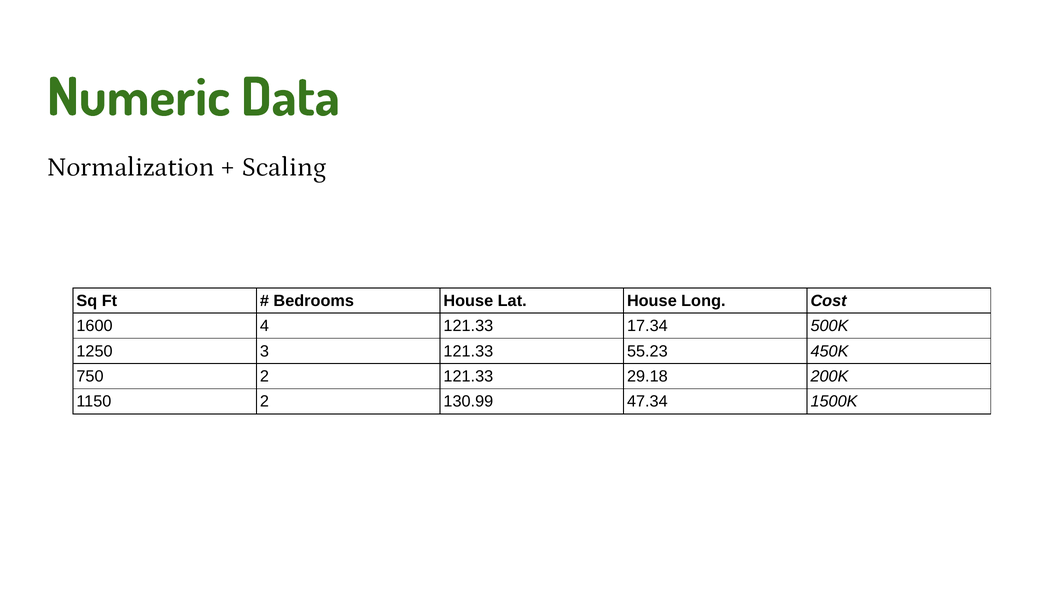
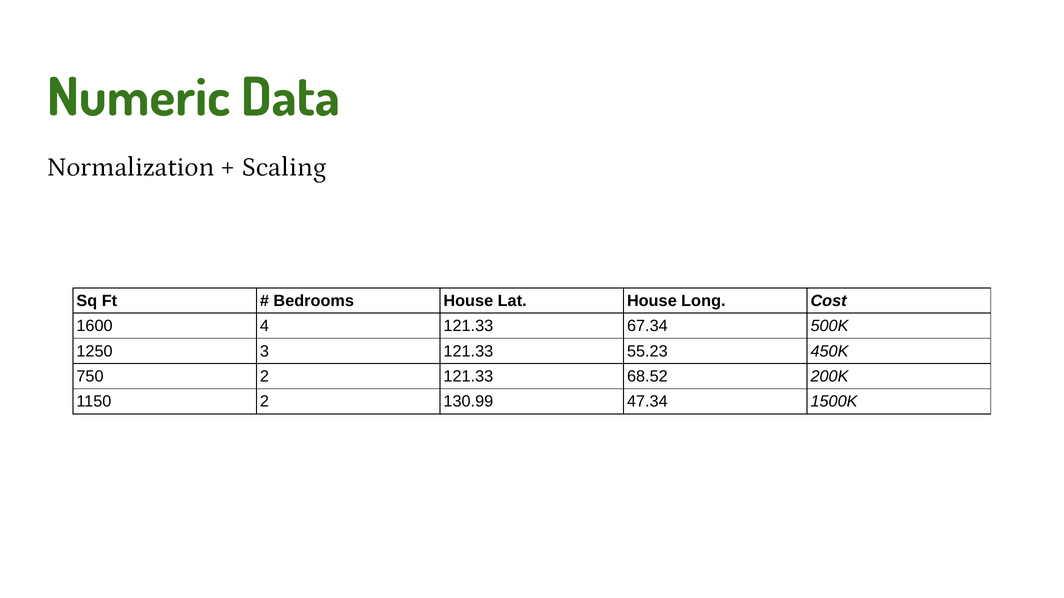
17.34: 17.34 -> 67.34 (647, 326)
29.18: 29.18 -> 68.52 (647, 377)
